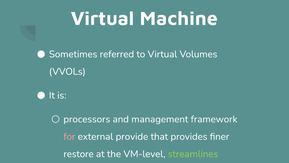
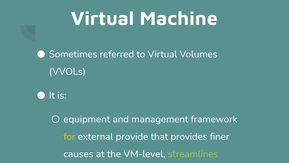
processors: processors -> equipment (87, 119)
for colour: pink -> yellow (69, 136)
restore: restore -> causes (78, 154)
